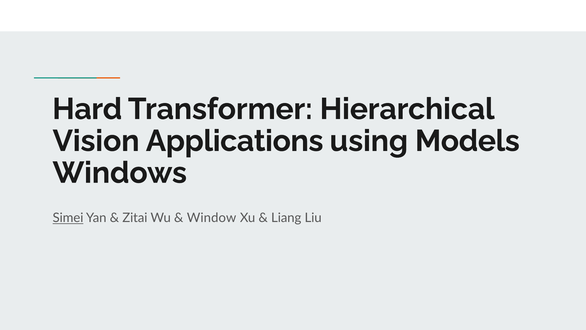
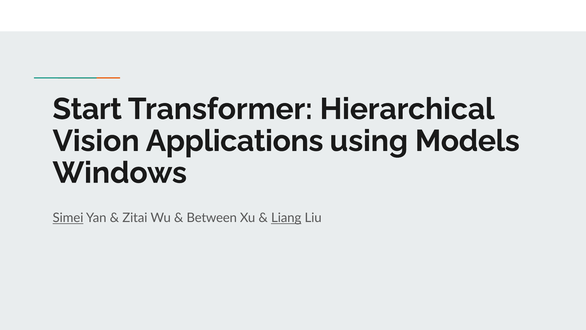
Hard: Hard -> Start (87, 109)
Window: Window -> Between (212, 218)
Liang underline: none -> present (286, 218)
